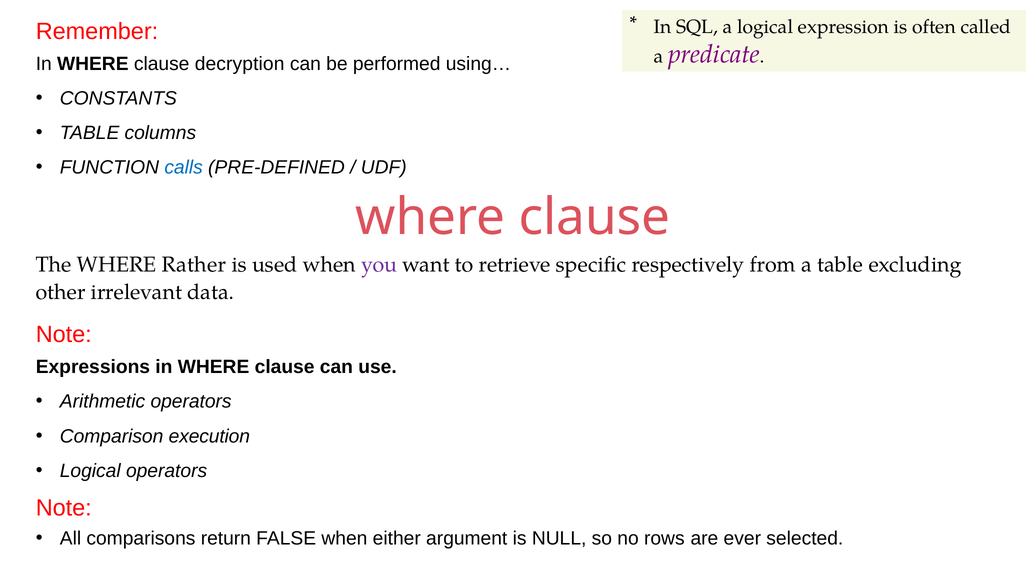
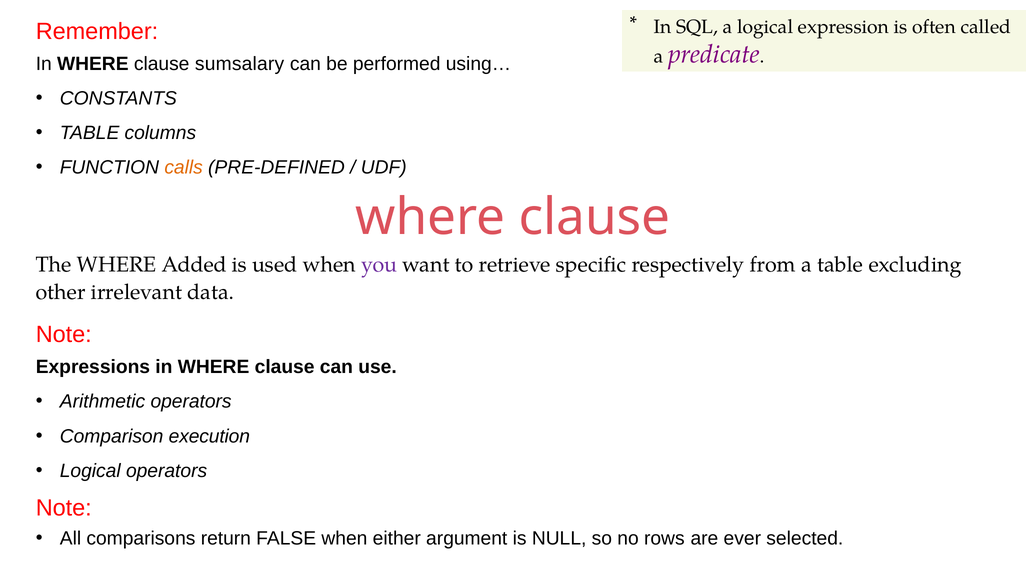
decryption: decryption -> sumsalary (240, 64)
calls colour: blue -> orange (184, 168)
Rather: Rather -> Added (194, 265)
